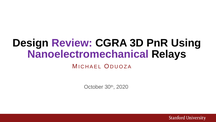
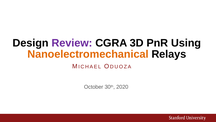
Nanoelectromechanical colour: purple -> orange (88, 54)
